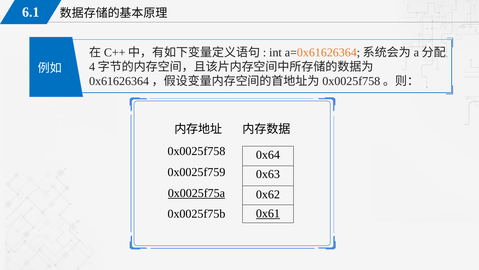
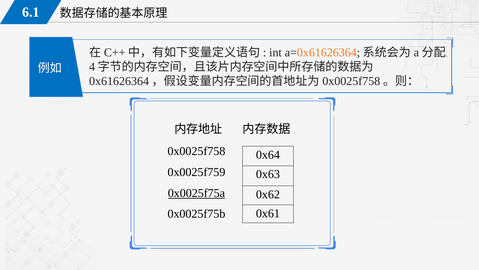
0x61 underline: present -> none (268, 213)
